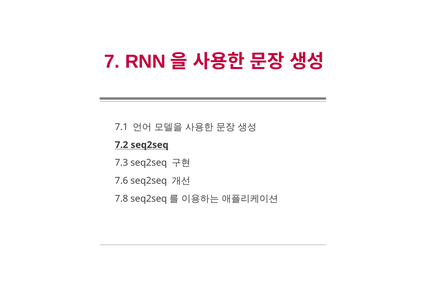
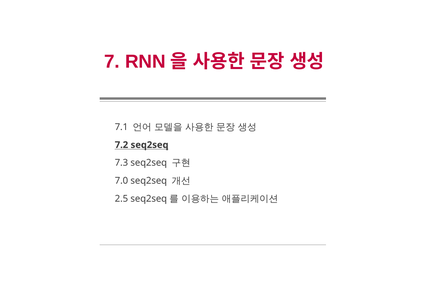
7.6: 7.6 -> 7.0 (121, 181)
7.8: 7.8 -> 2.5 (121, 199)
